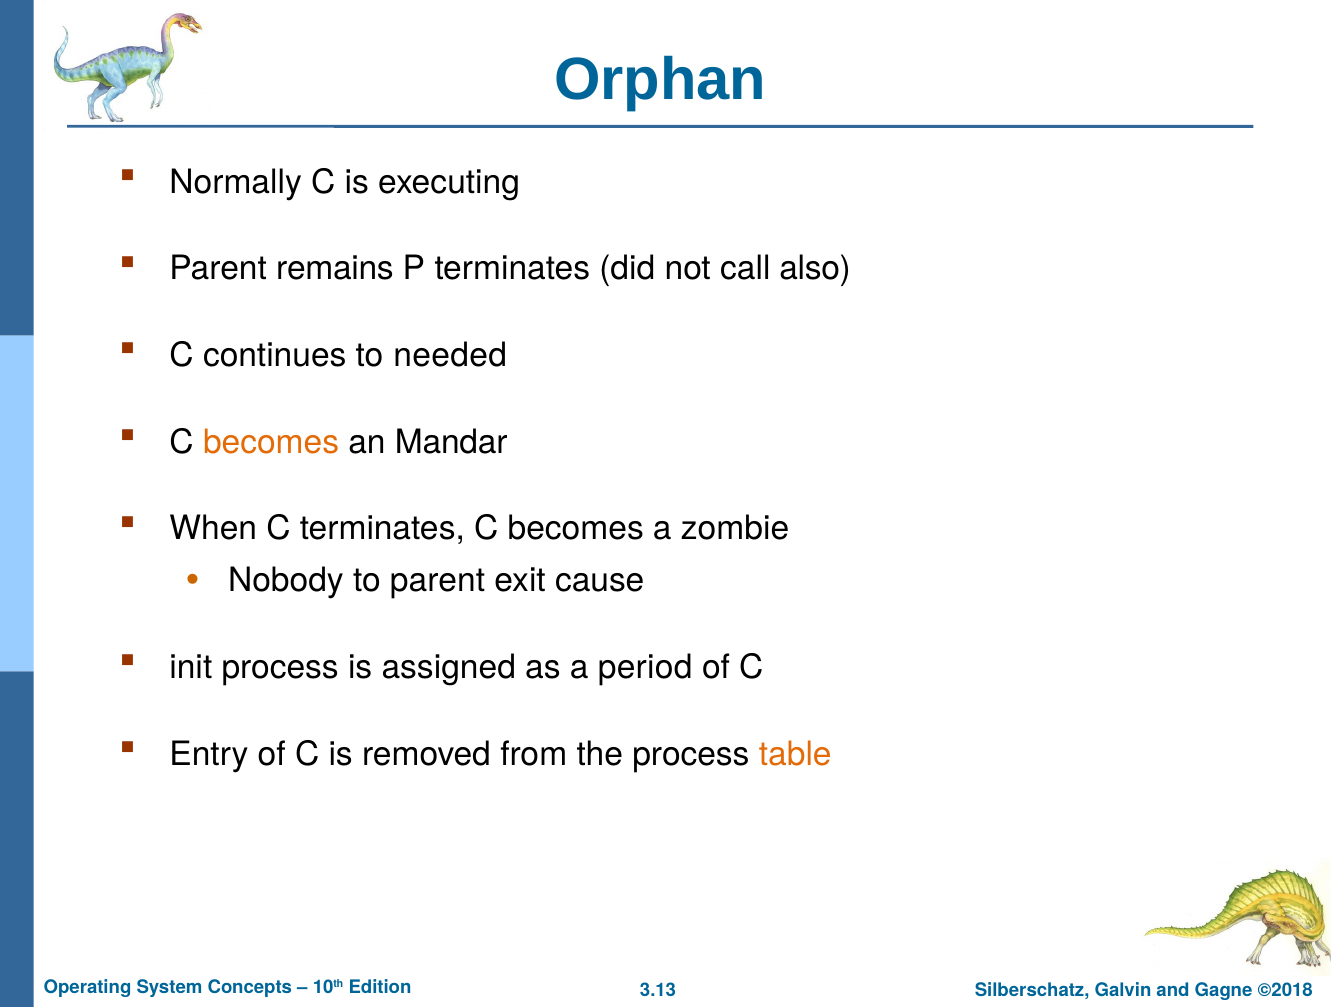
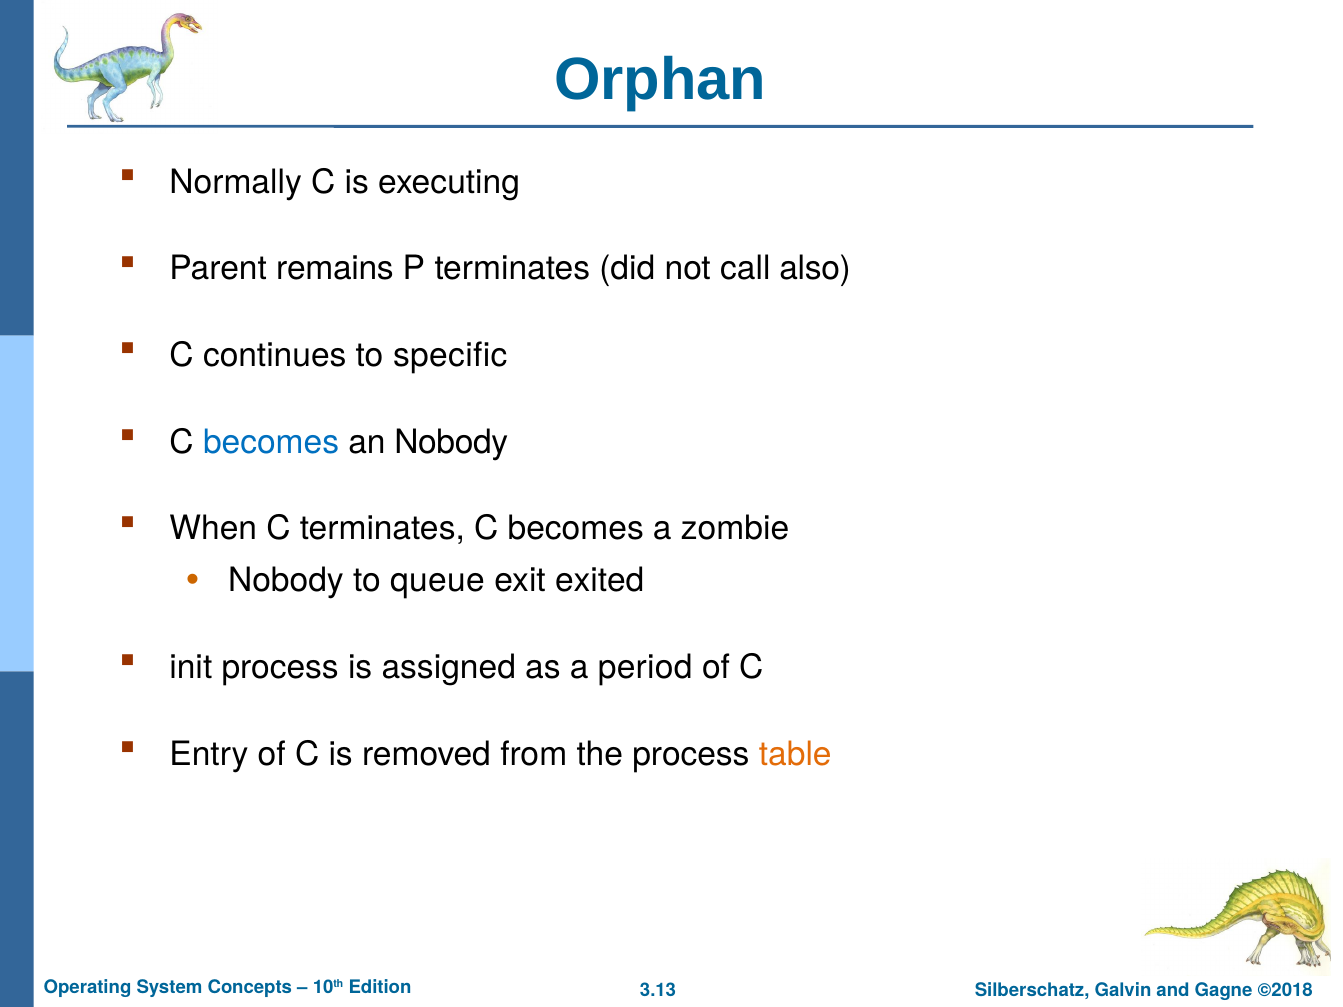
needed: needed -> specific (450, 355)
becomes colour: orange -> blue (271, 442)
an Mandar: Mandar -> Nobody (451, 442)
to parent: parent -> queue (437, 581)
cause: cause -> exited (600, 581)
